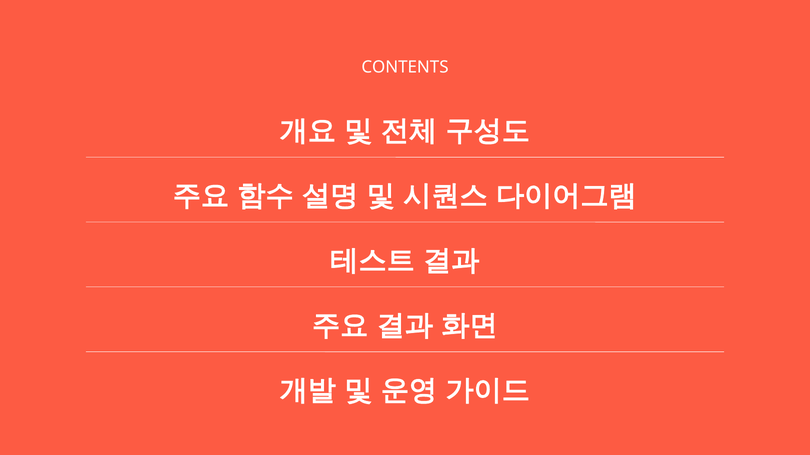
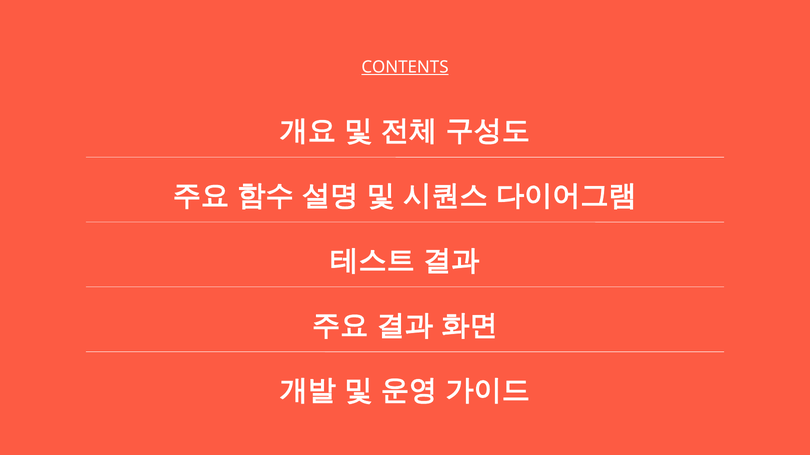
CONTENTS underline: none -> present (405, 67)
